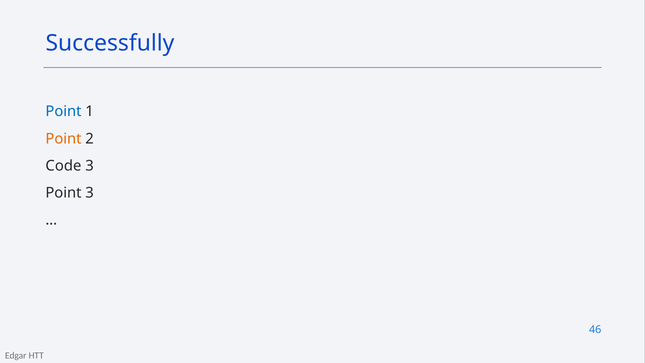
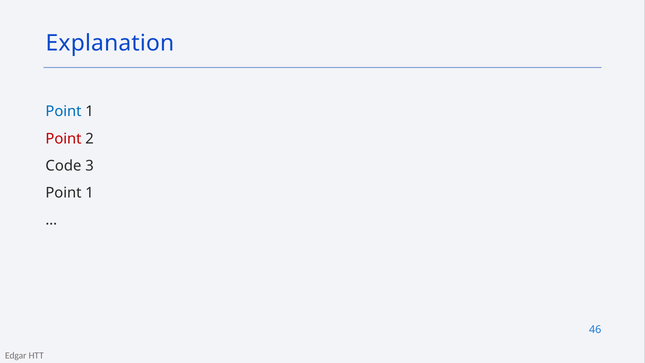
Successfully: Successfully -> Explanation (110, 43)
Point colour: orange -> red (64, 139)
3: 3 -> 1 (90, 193)
